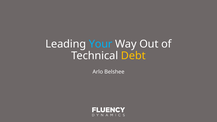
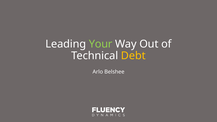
Your colour: light blue -> light green (101, 44)
